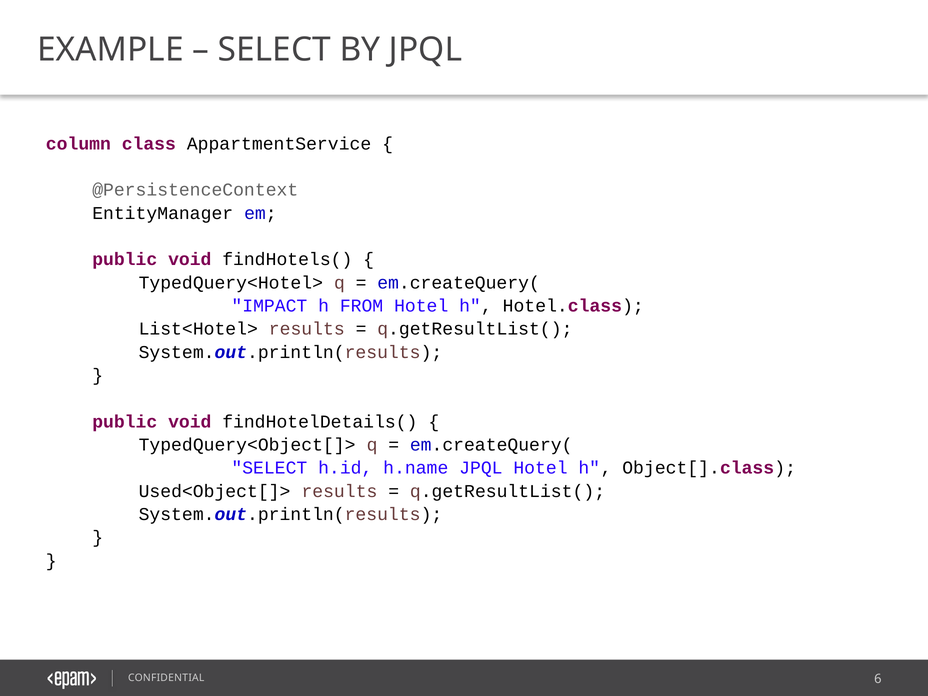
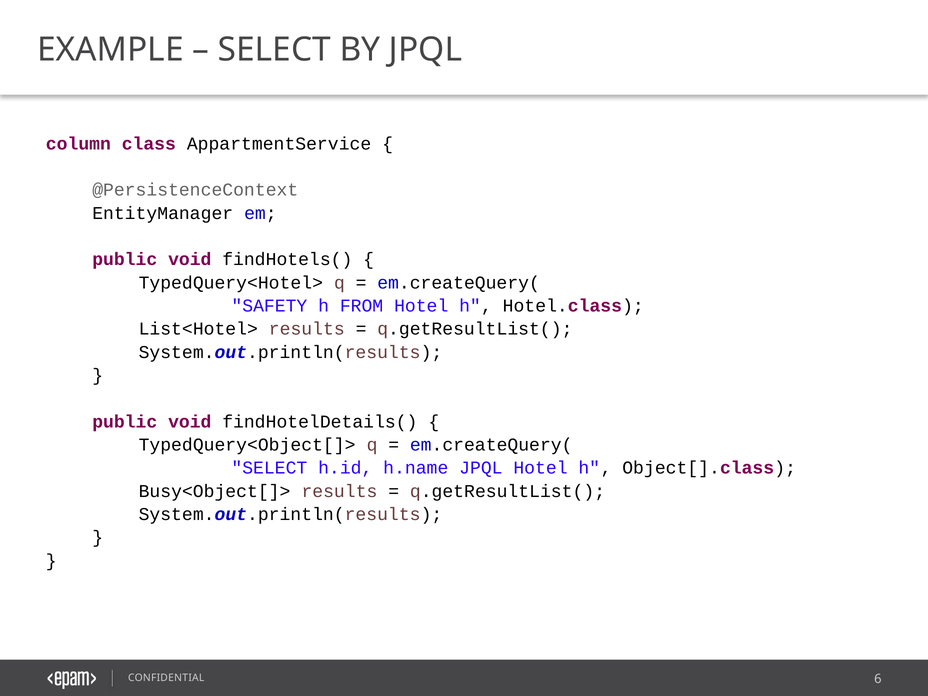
IMPACT: IMPACT -> SAFETY (269, 306)
Used<Object[]>: Used<Object[]> -> Busy<Object[]> (215, 491)
